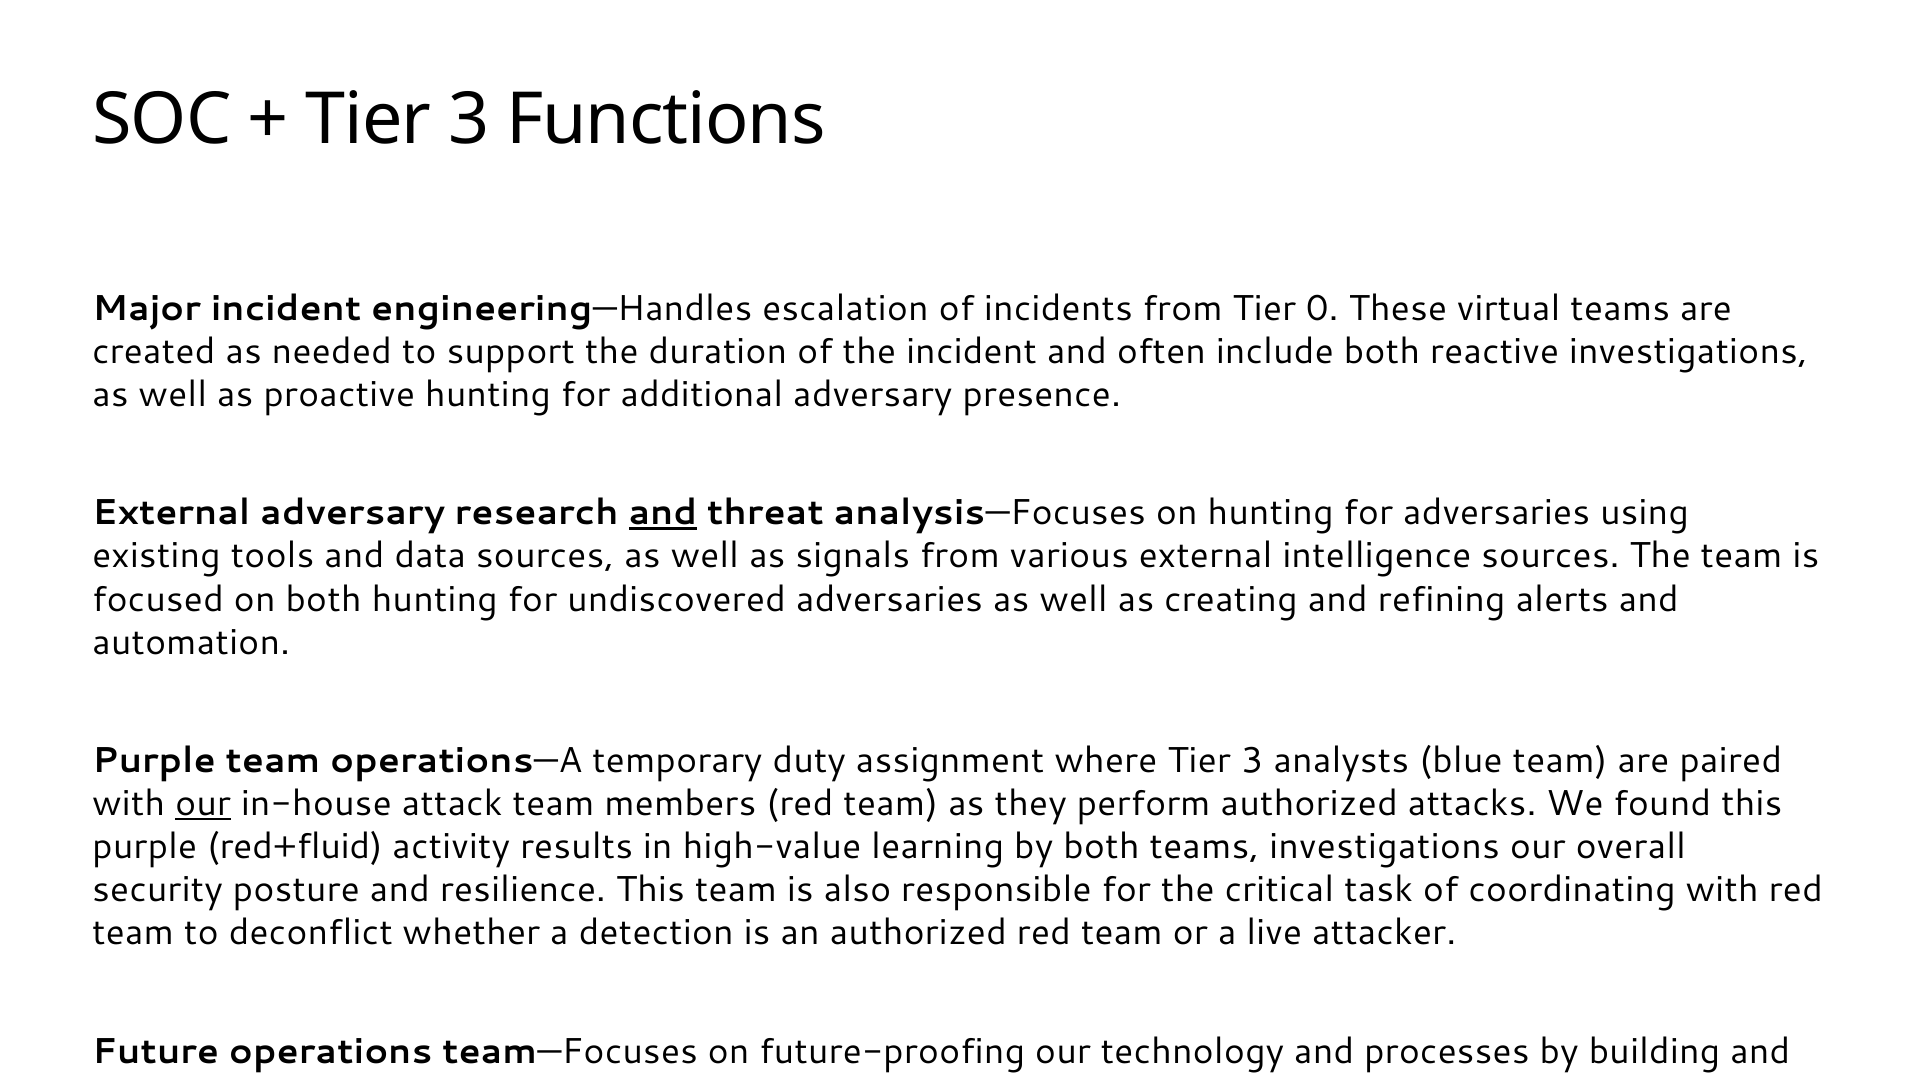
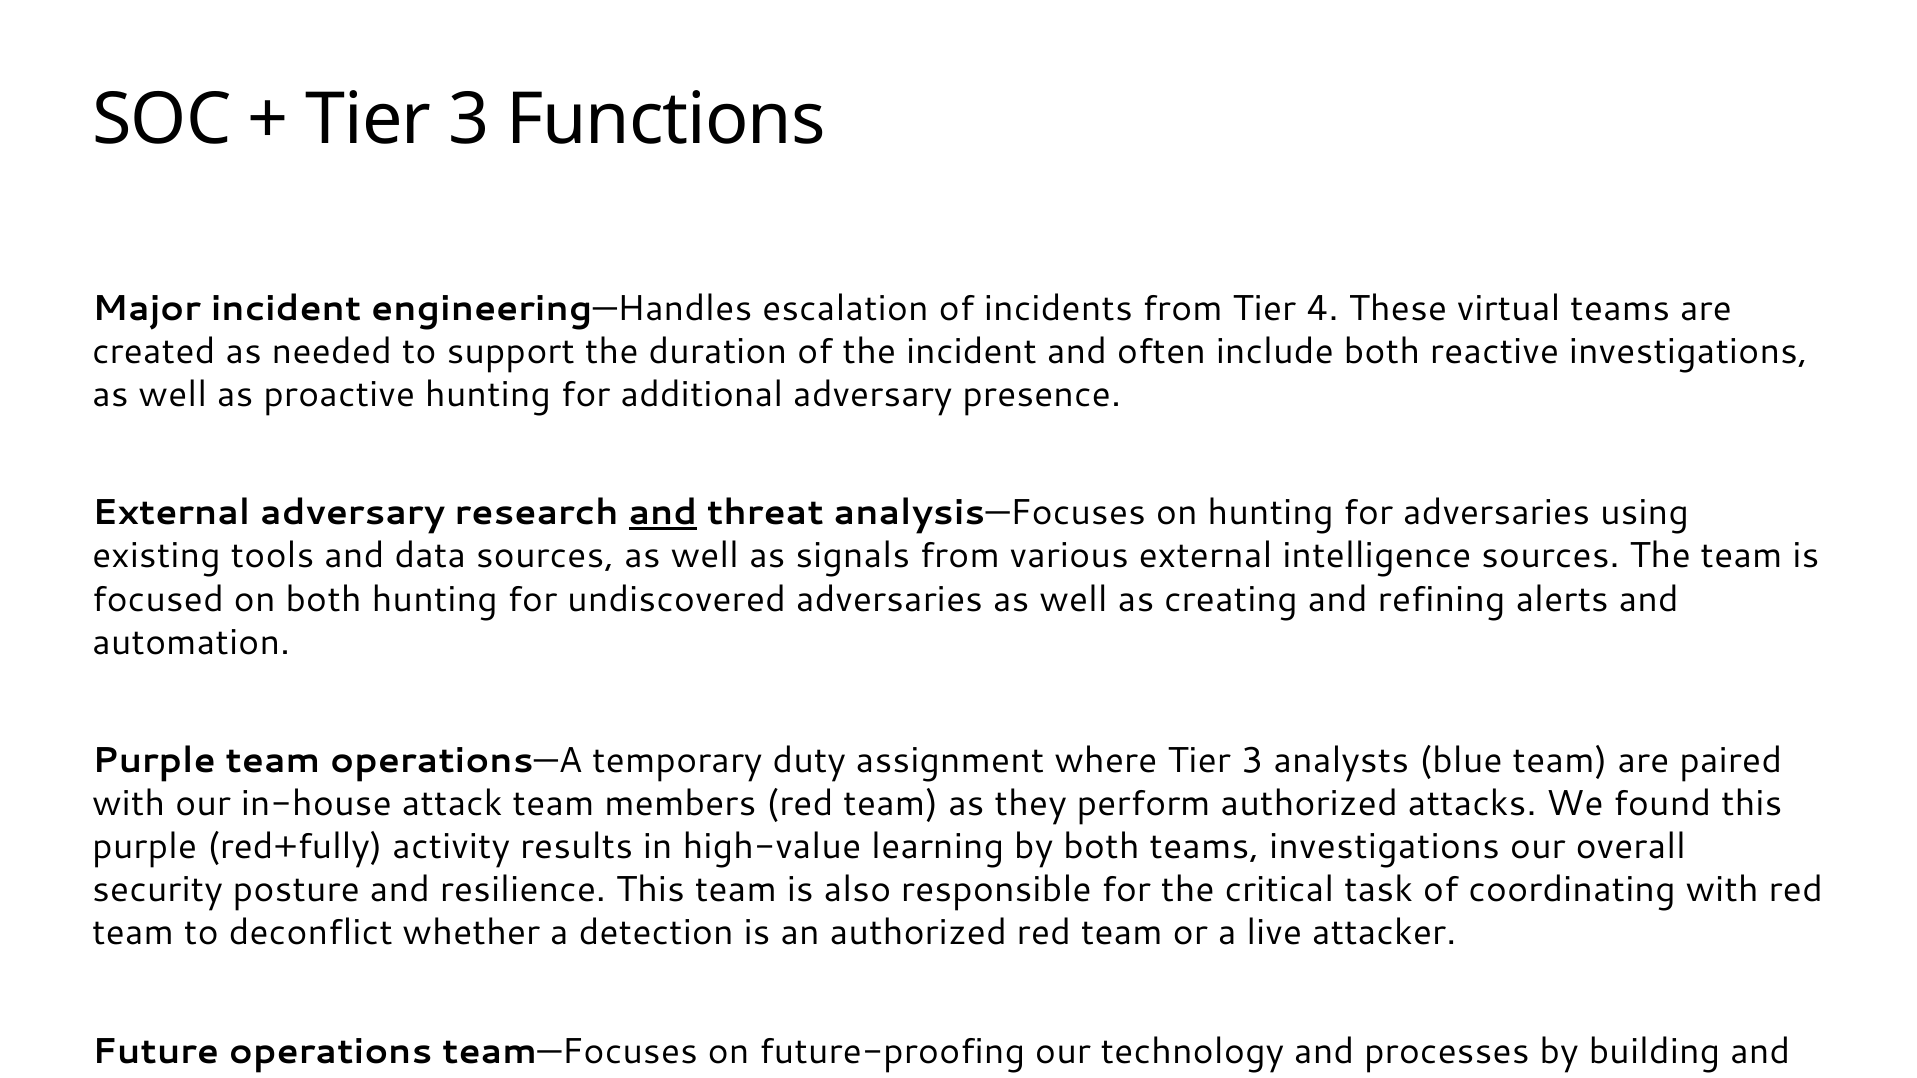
0: 0 -> 4 (1322, 309)
our underline: present -> none (203, 804)
red+fluid: red+fluid -> red+fully (295, 847)
